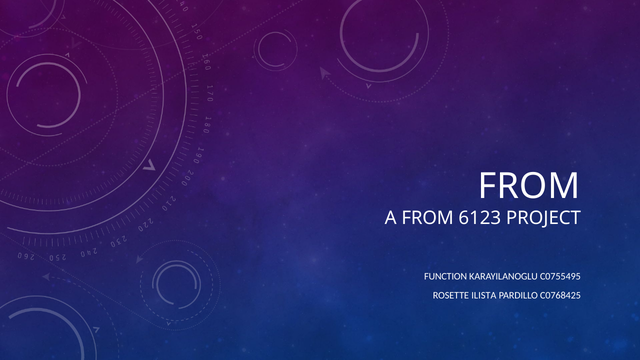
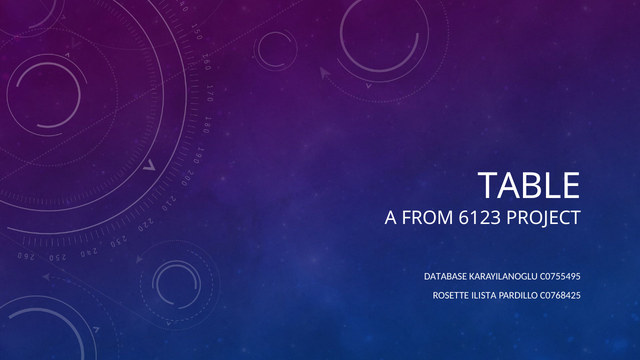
FROM: FROM -> TABLE (529, 186)
FUNCTION: FUNCTION -> DATABASE (446, 277)
